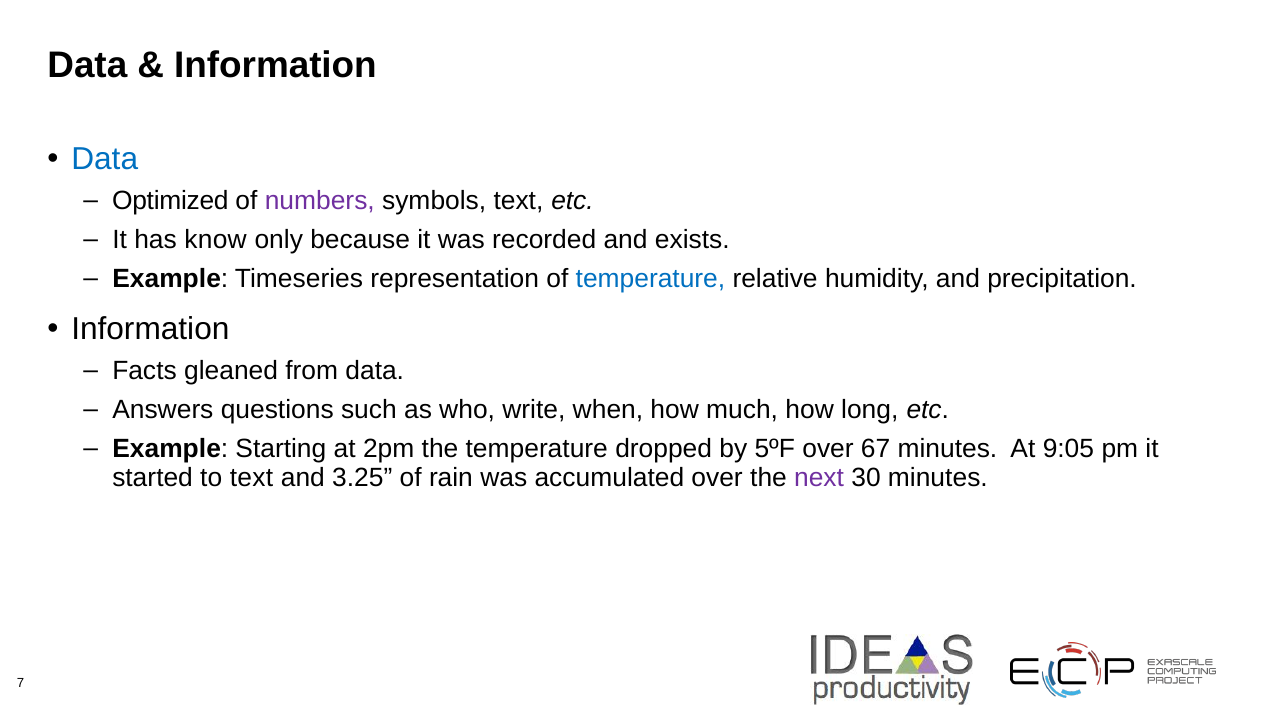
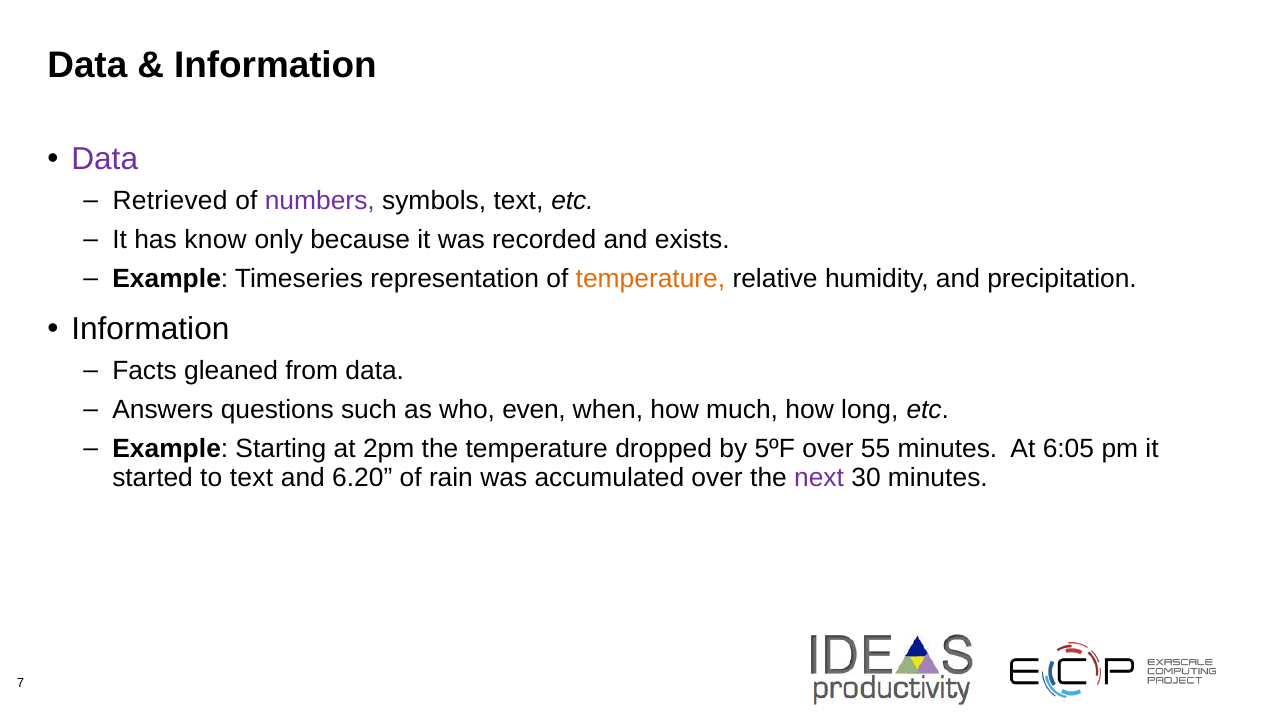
Data colour: blue -> purple (105, 159)
Optimized: Optimized -> Retrieved (170, 201)
temperature colour: blue -> orange (650, 279)
write: write -> even (534, 410)
67: 67 -> 55 (876, 449)
9:05: 9:05 -> 6:05 (1068, 449)
3.25: 3.25 -> 6.20 (362, 477)
